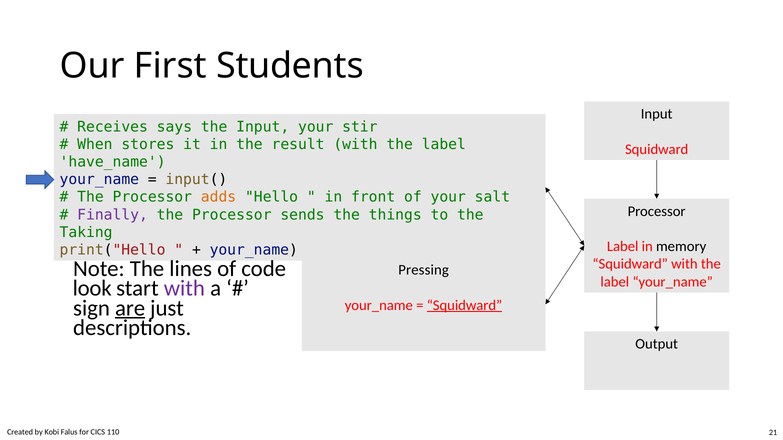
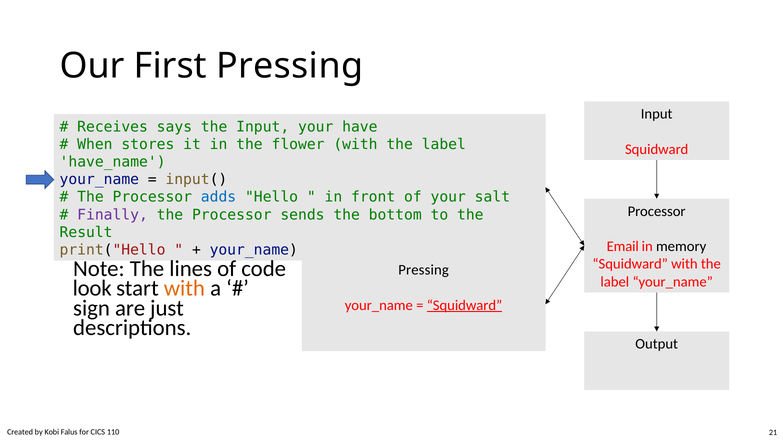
First Students: Students -> Pressing (290, 66)
stir: stir -> have (360, 127)
result: result -> flower (298, 144)
adds colour: orange -> blue (219, 197)
things: things -> bottom (395, 215)
Taking: Taking -> Result (86, 233)
Label: Label -> Email (623, 247)
with colour: purple -> orange (184, 289)
are underline: present -> none (130, 308)
